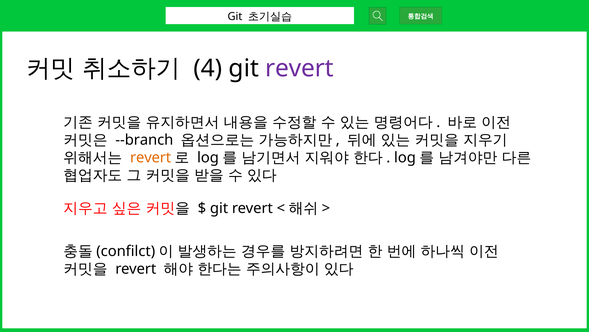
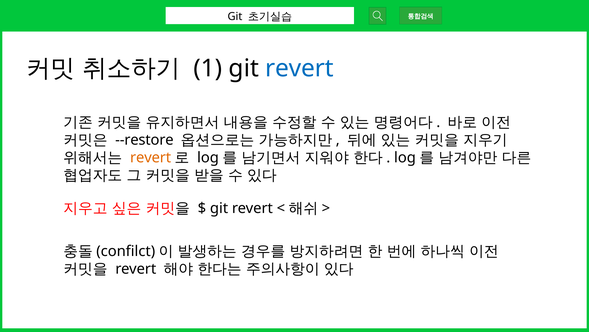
4: 4 -> 1 (208, 68)
revert colour: purple -> blue (299, 68)
--branch: --branch -> --restore (144, 140)
